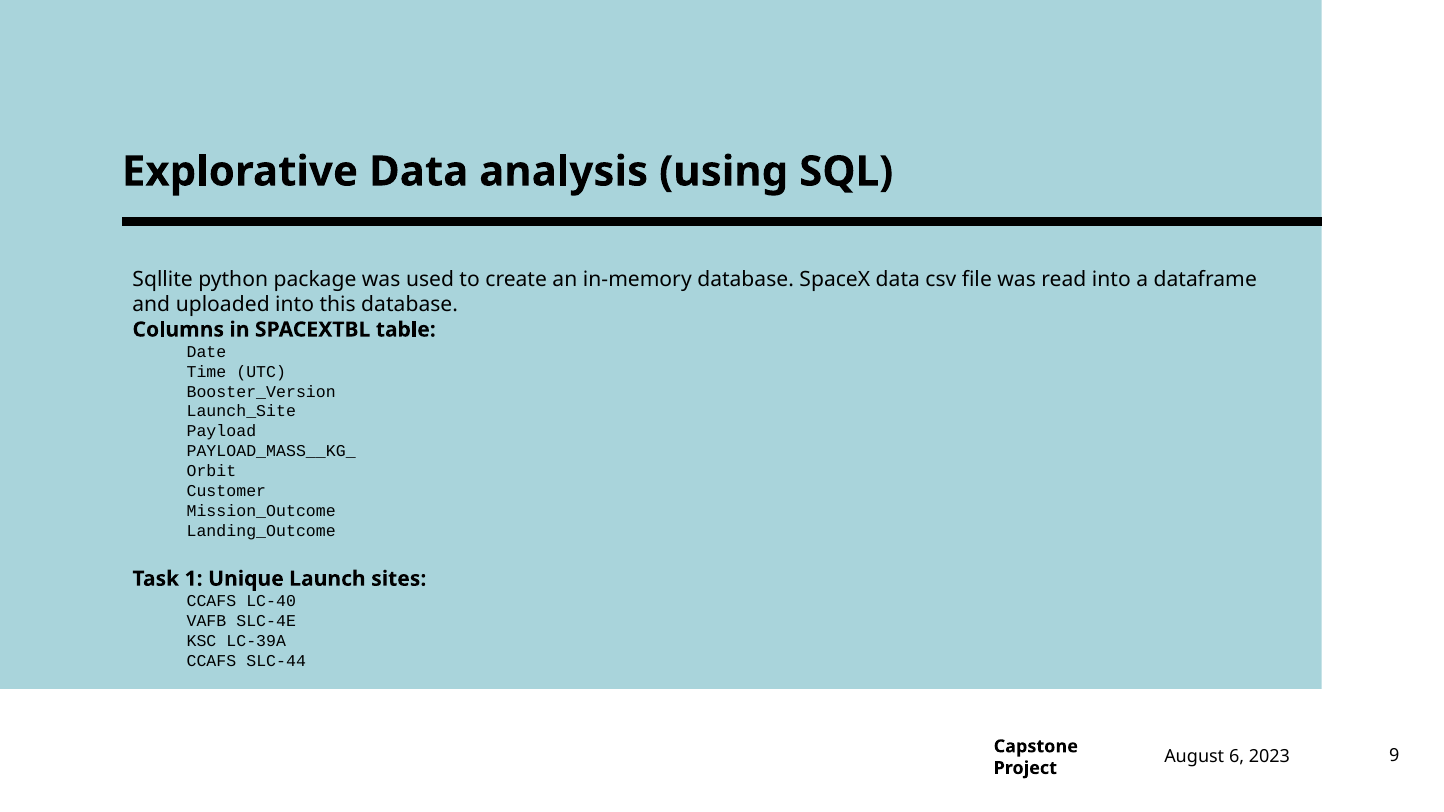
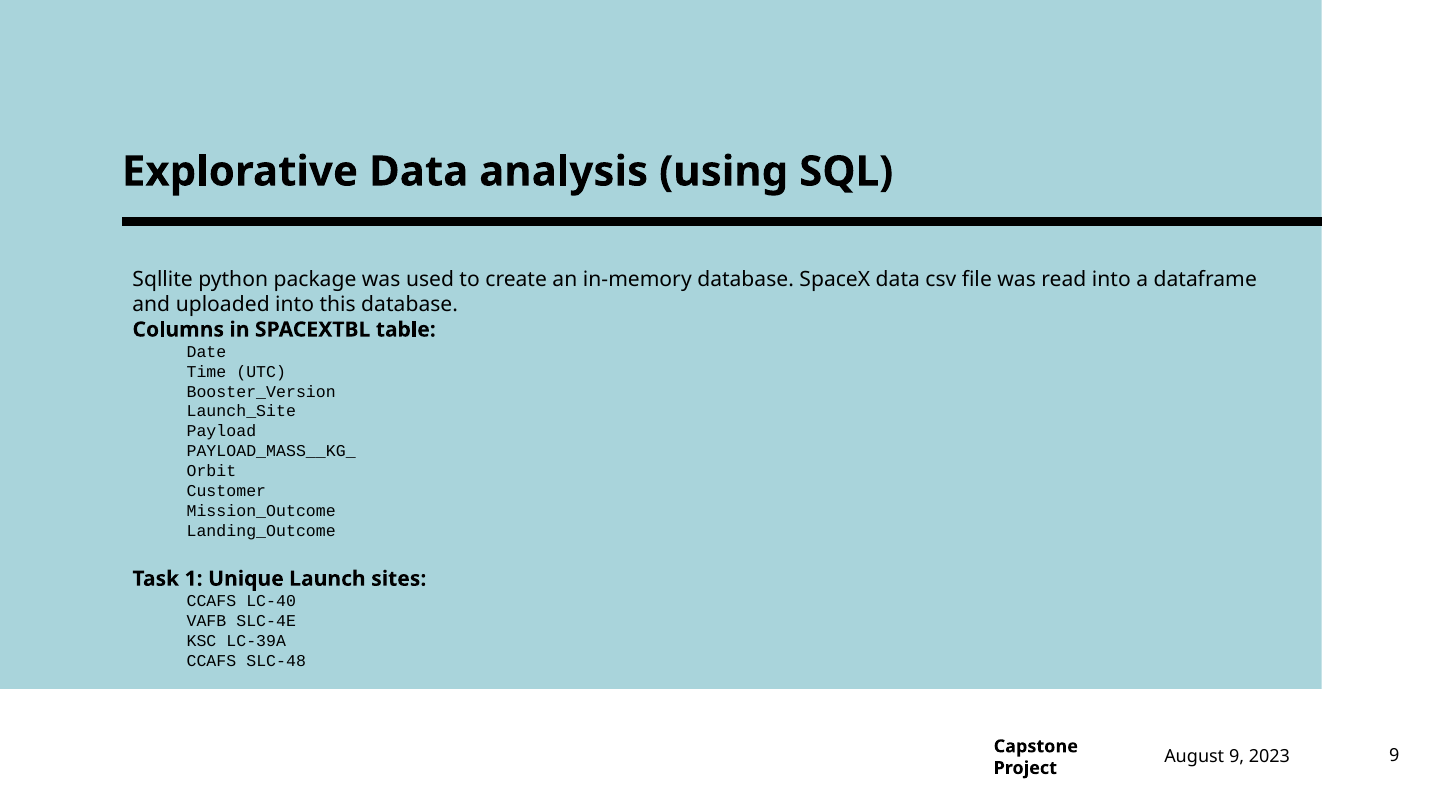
SLC-44: SLC-44 -> SLC-48 (276, 661)
August 6: 6 -> 9 (1237, 757)
